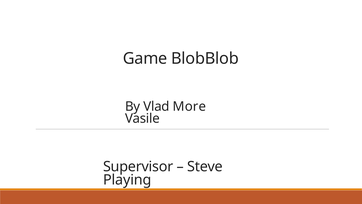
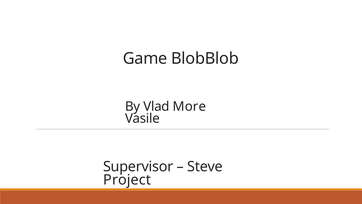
Playing: Playing -> Project (127, 180)
